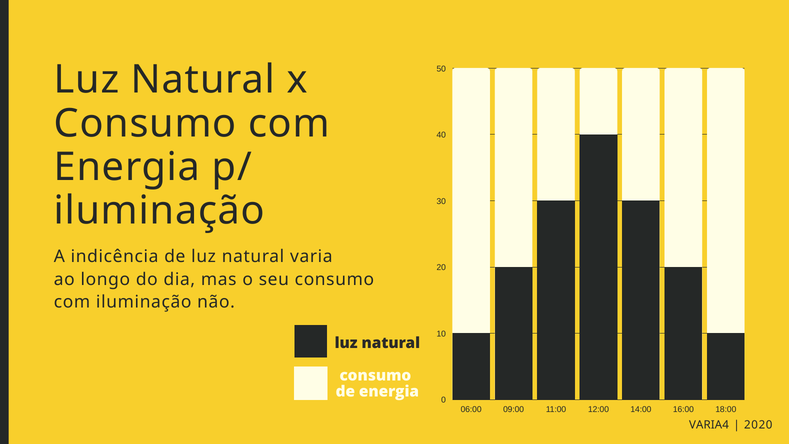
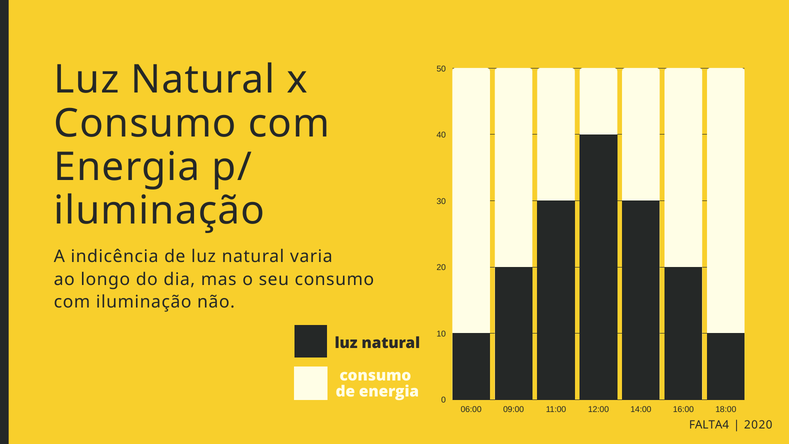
VARIA4: VARIA4 -> FALTA4 (709, 425)
